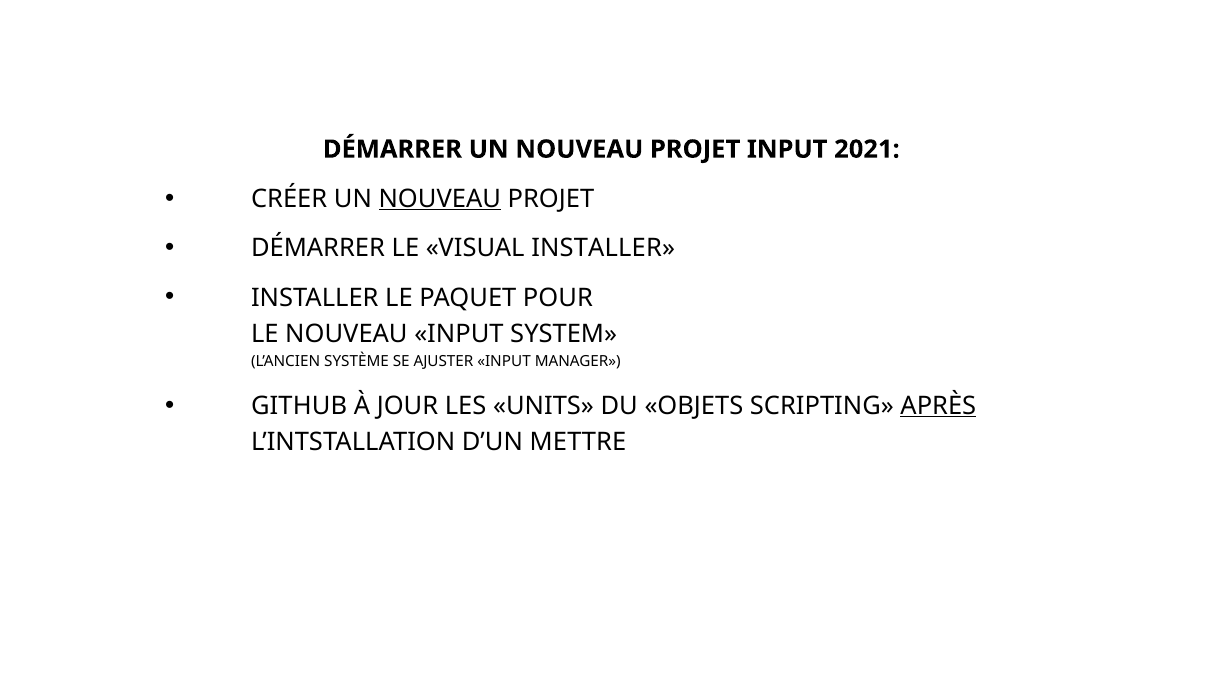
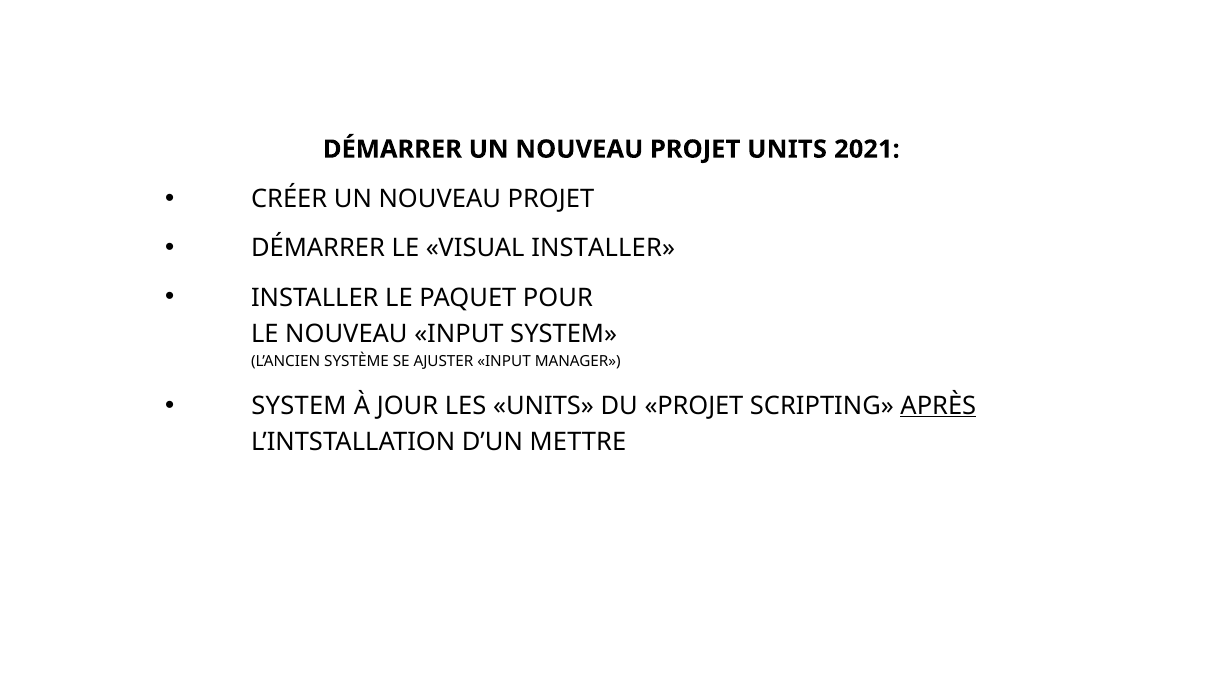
PROJET INPUT: INPUT -> UNITS (787, 149)
NOUVEAU underline: present -> none (440, 199)
GITHUB: GITHUB -> SYSTEM (299, 406)
DU OBJETS: OBJETS -> PROJET (694, 406)
